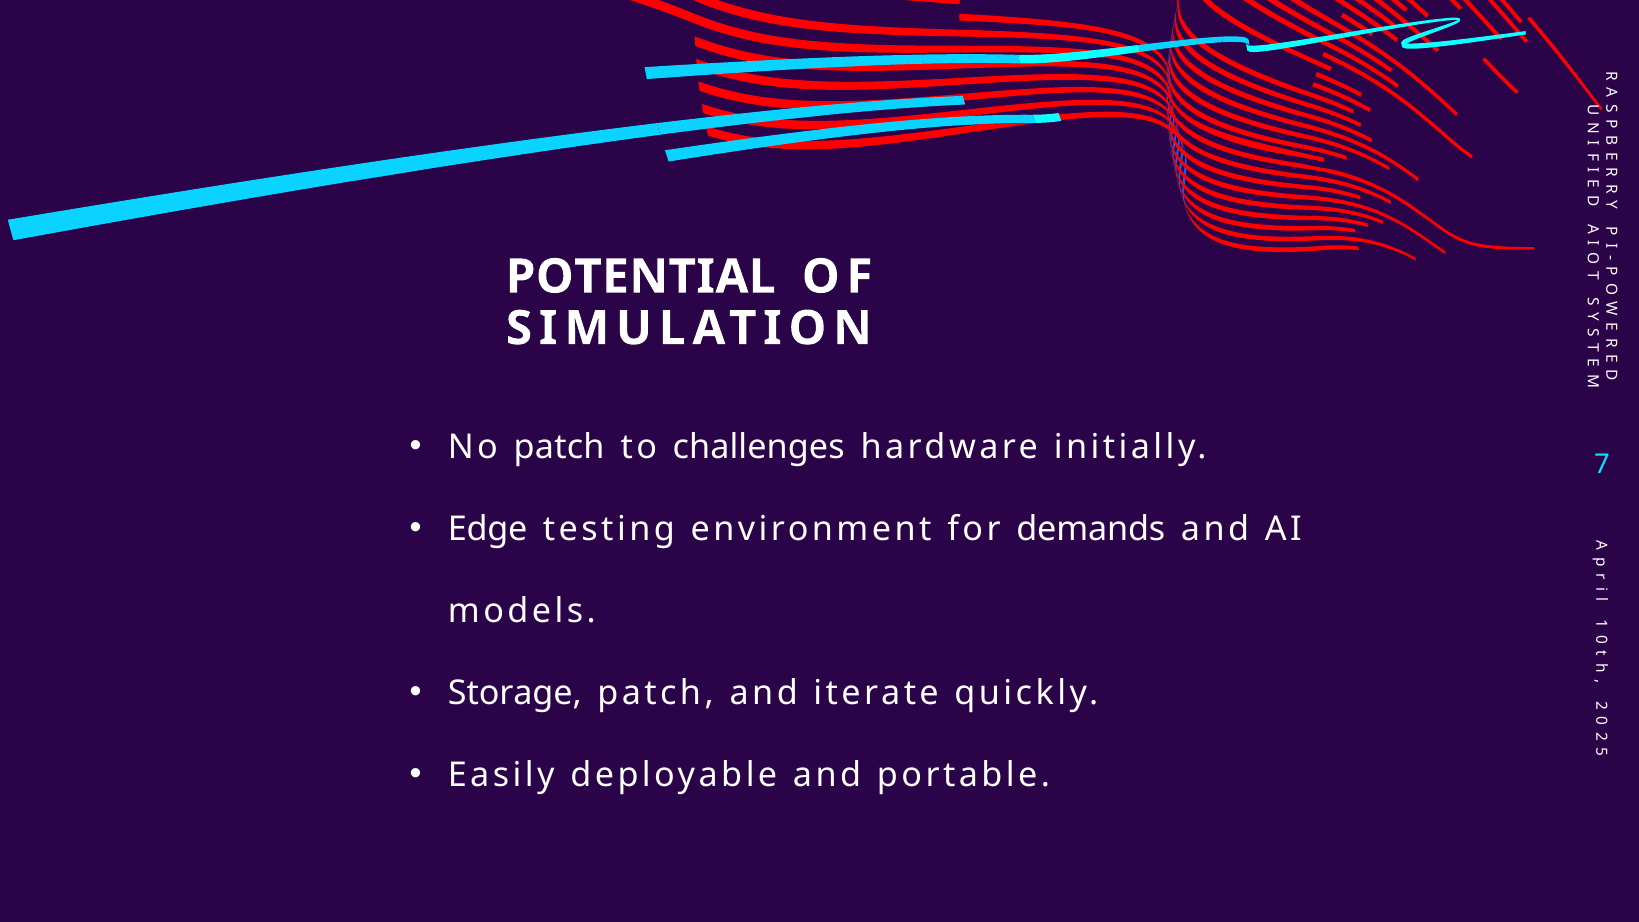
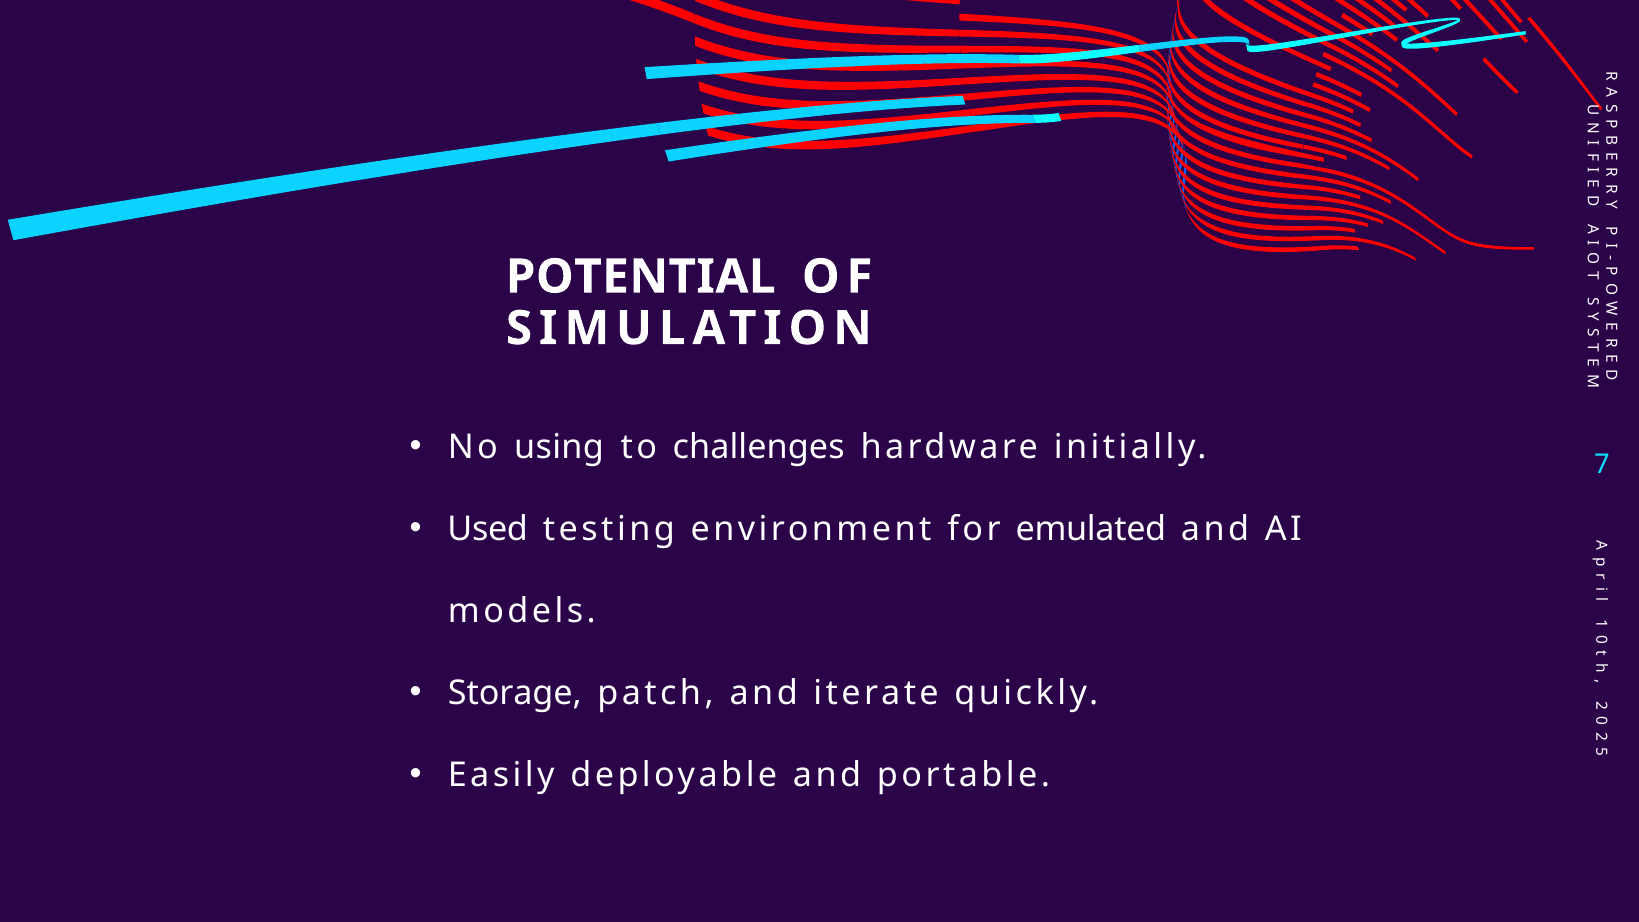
No patch: patch -> using (559, 447)
Edge: Edge -> Used (488, 529)
demands: demands -> emulated (1091, 529)
